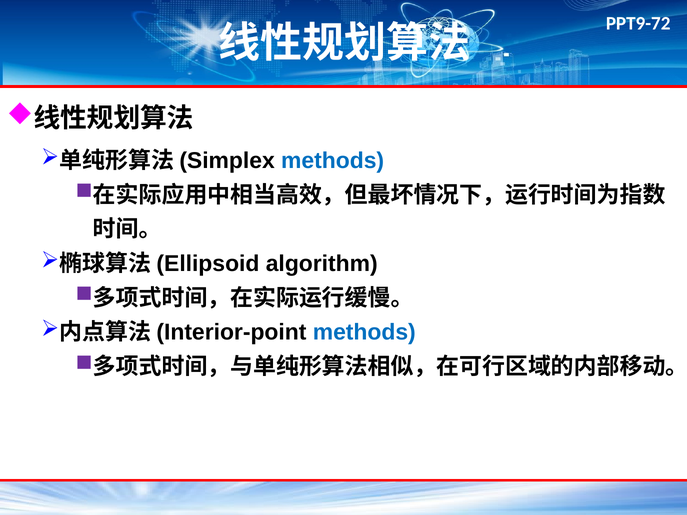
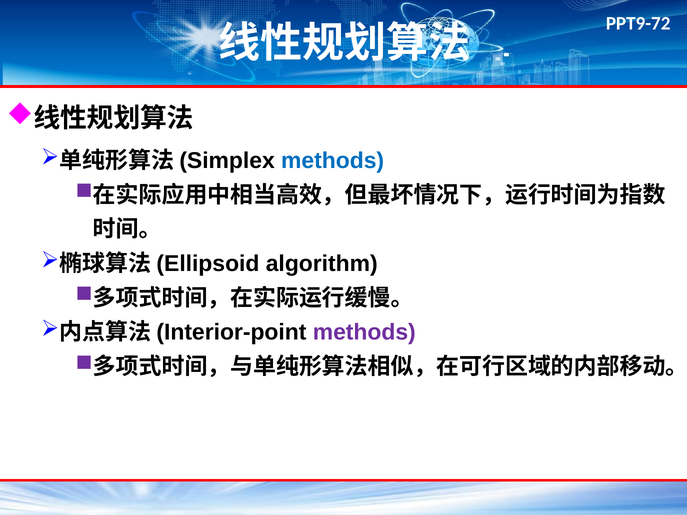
methods colour: blue -> purple (364, 333)
